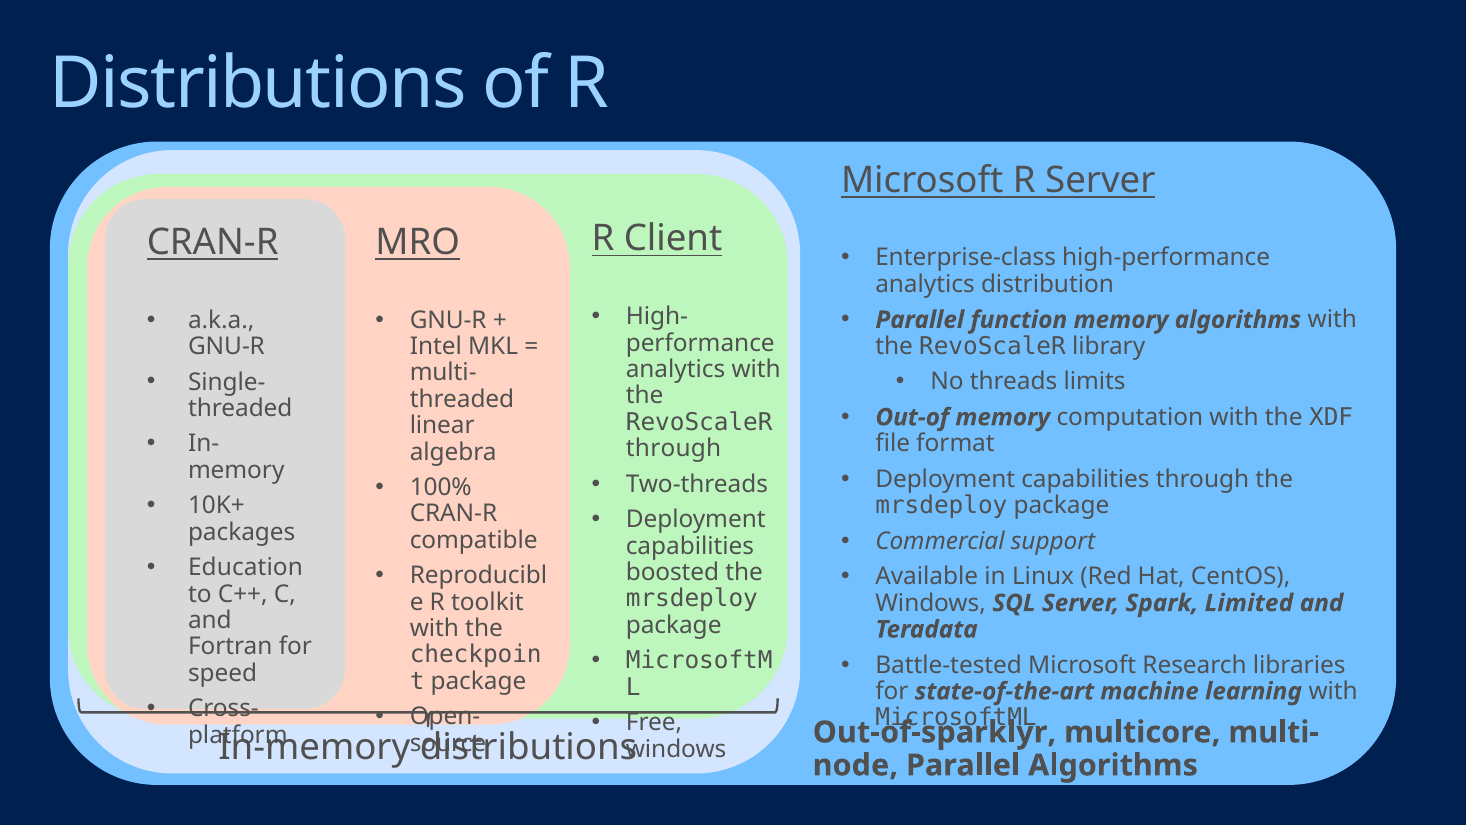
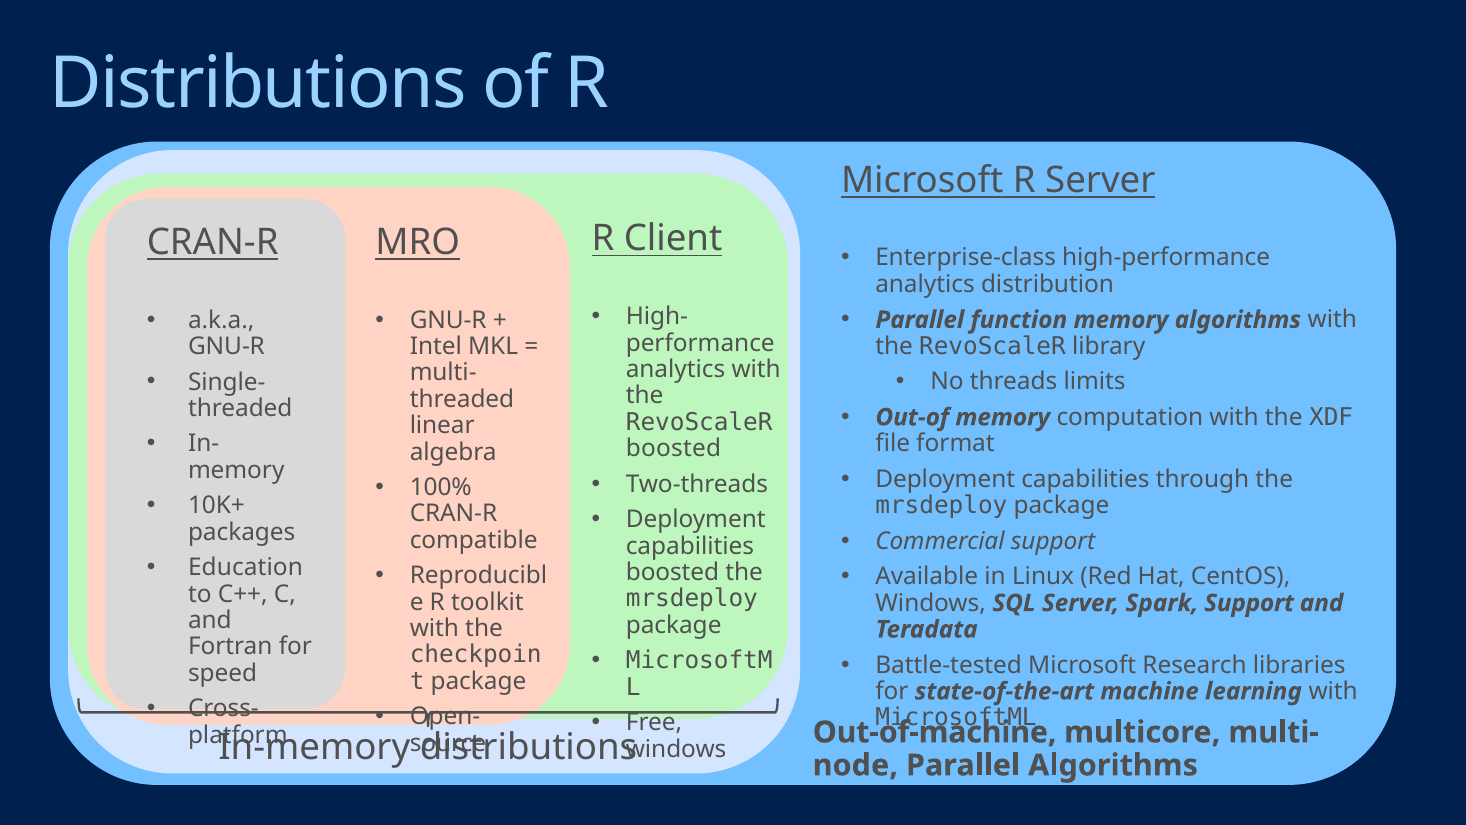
through: through -> boosted (674, 448)
Spark Limited: Limited -> Support (1249, 603)
Out-of-sparklyr: Out-of-sparklyr -> Out-of-machine (935, 732)
